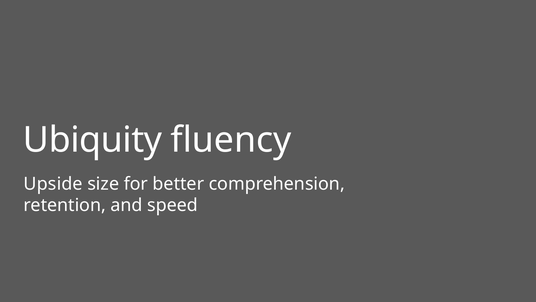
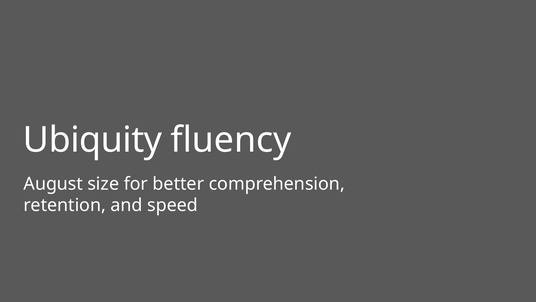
Upside: Upside -> August (53, 183)
